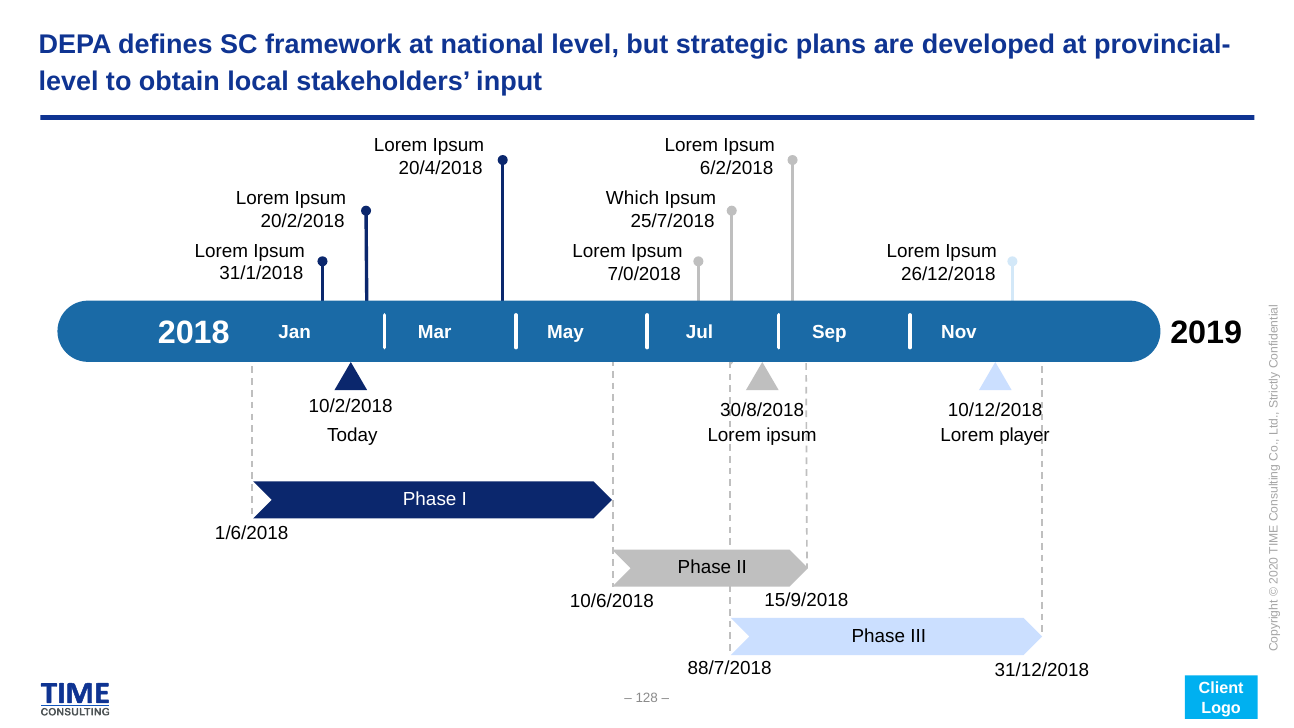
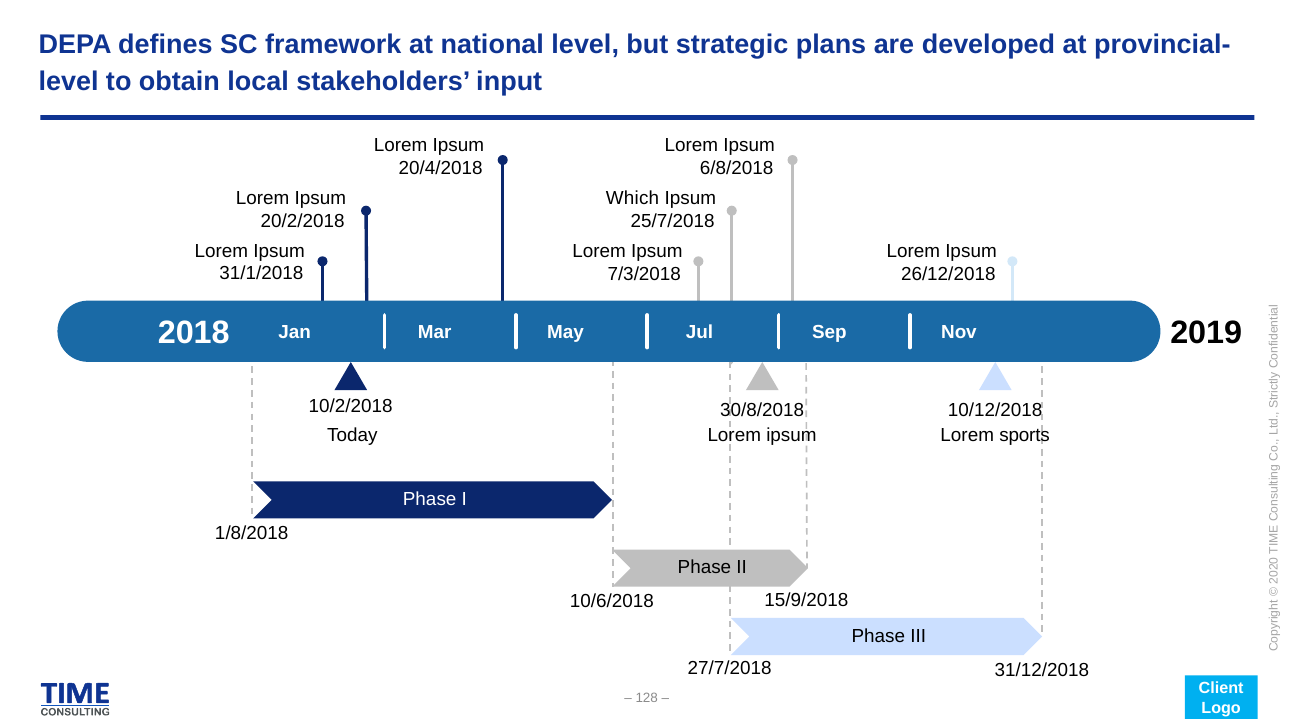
6/2/2018: 6/2/2018 -> 6/8/2018 (737, 168)
7/0/2018: 7/0/2018 -> 7/3/2018 (644, 274)
player: player -> sports (1025, 435)
1/6/2018: 1/6/2018 -> 1/8/2018 (252, 533)
88/7/2018: 88/7/2018 -> 27/7/2018 (730, 668)
